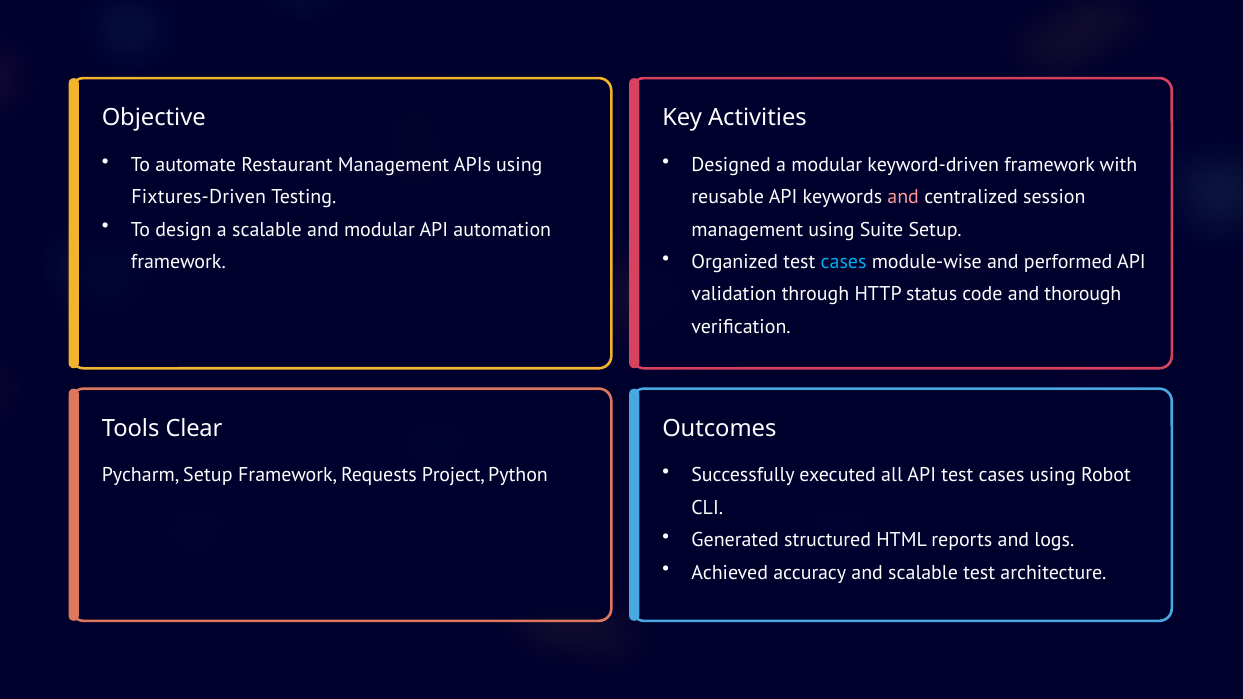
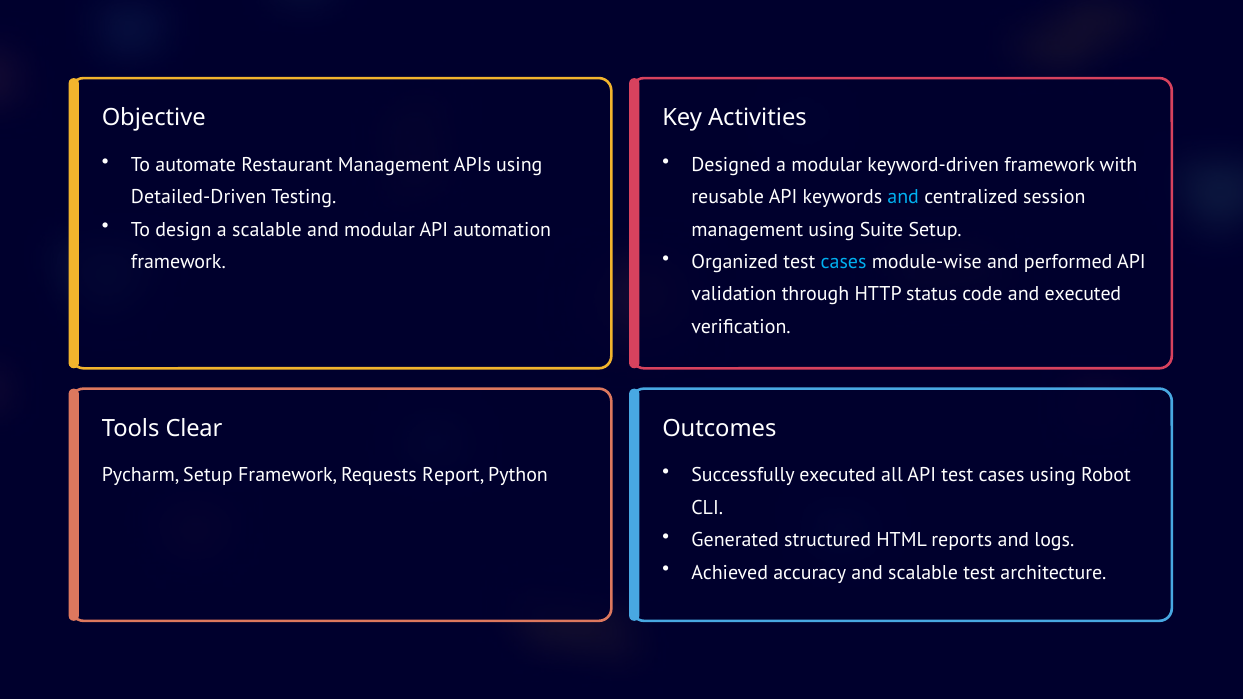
Fixtures-Driven: Fixtures-Driven -> Detailed-Driven (199, 197)
and colour: pink -> light blue (903, 197)
and thorough: thorough -> executed (1083, 294)
Project: Project -> Report (453, 476)
